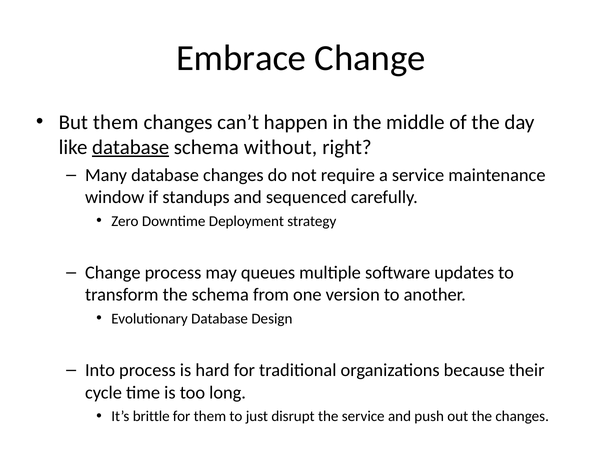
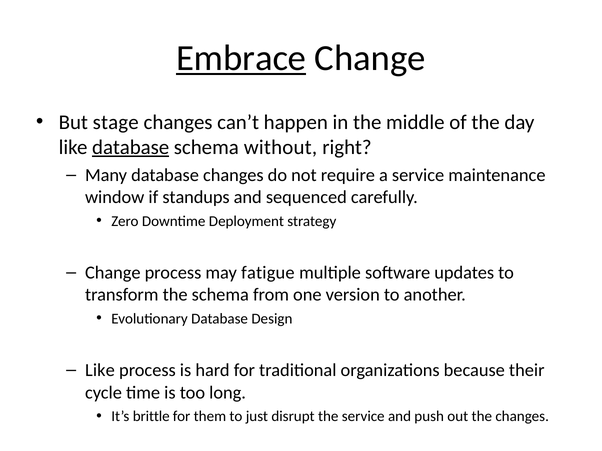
Embrace underline: none -> present (241, 58)
But them: them -> stage (116, 122)
queues: queues -> fatigue (268, 273)
Into: Into -> Like (100, 371)
